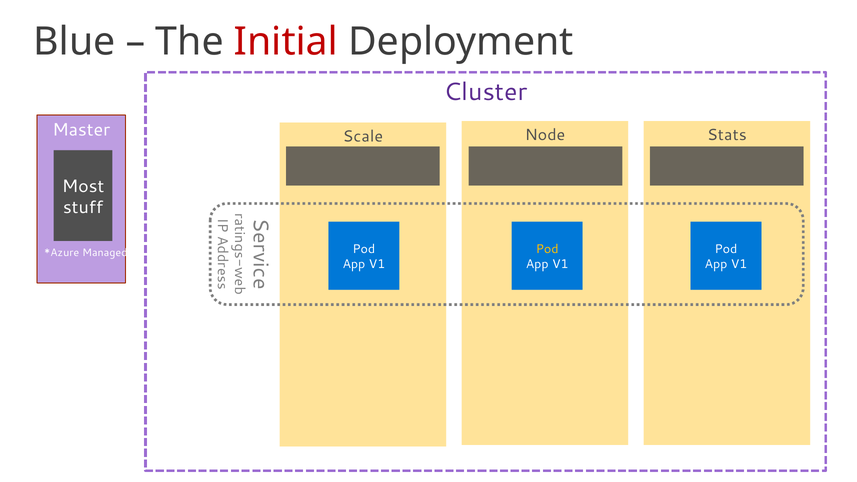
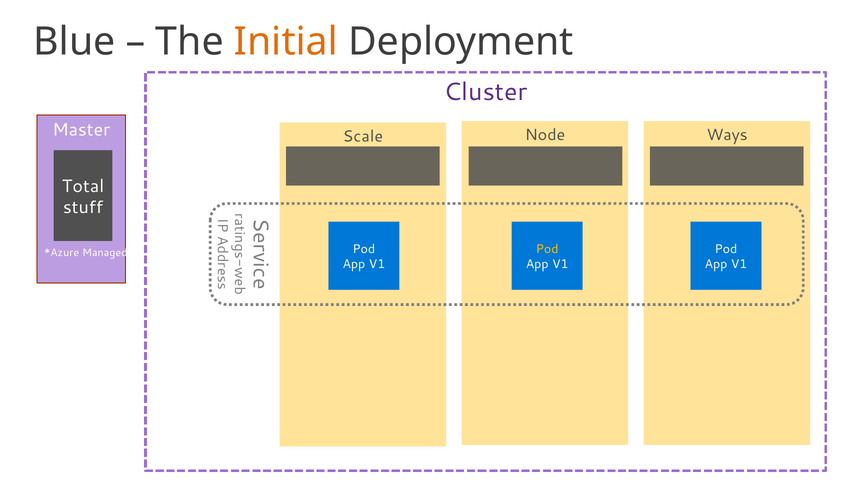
Initial colour: red -> orange (286, 42)
Stats: Stats -> Ways (727, 135)
Most: Most -> Total (83, 186)
